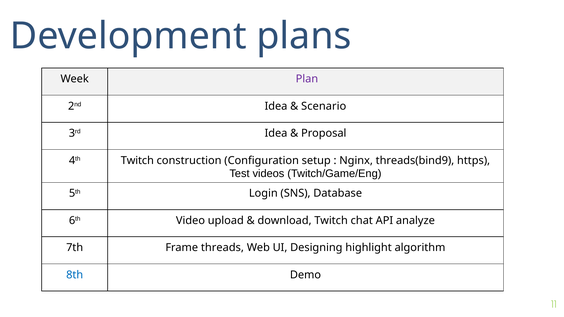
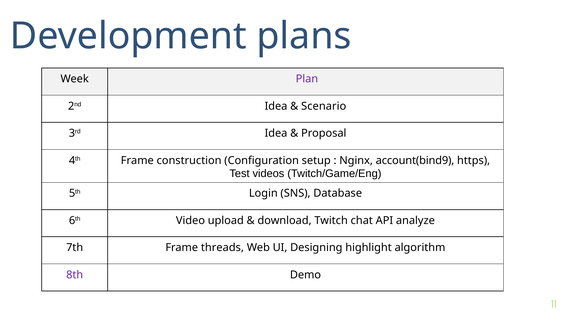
Twitch: Twitch -> Frame (137, 161)
threads(bind9: threads(bind9 -> account(bind9 (415, 161)
8th colour: blue -> purple (75, 275)
